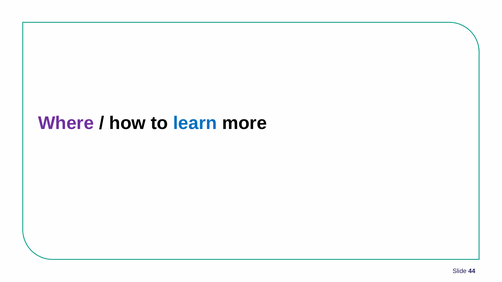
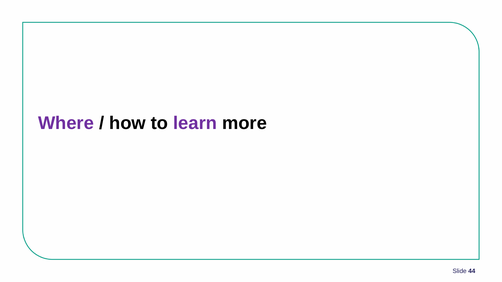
learn colour: blue -> purple (195, 123)
